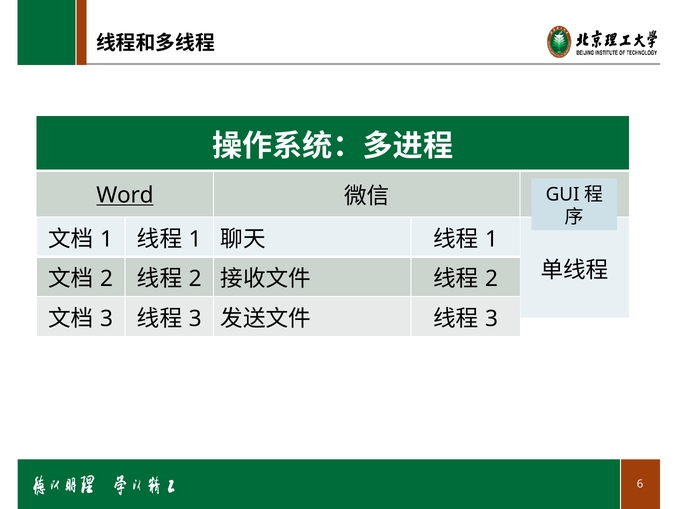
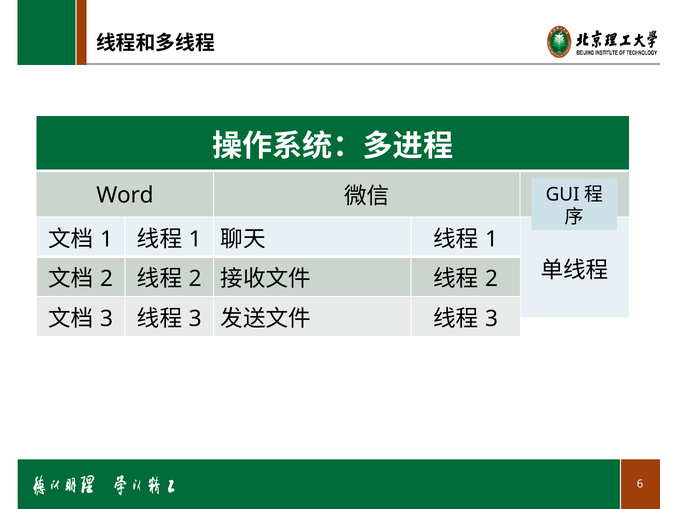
Word underline: present -> none (125, 195)
